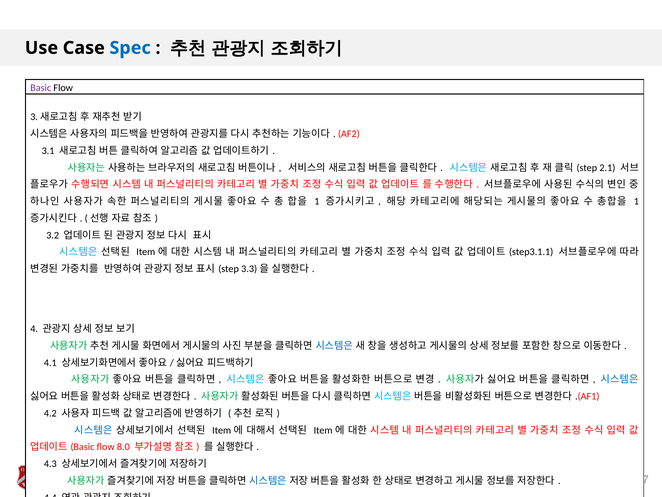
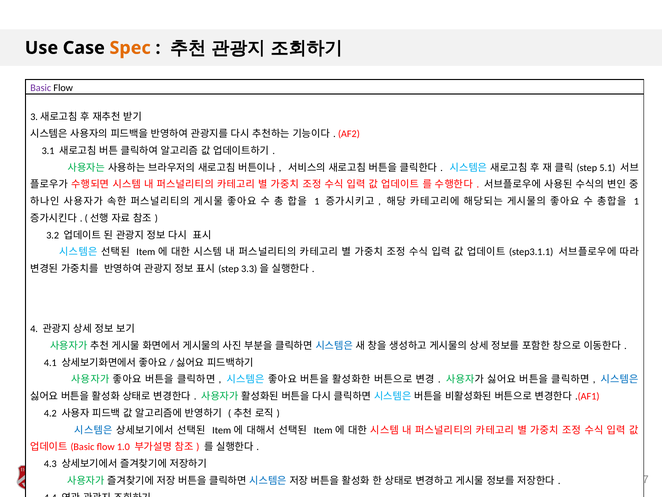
Spec colour: blue -> orange (130, 48)
2.1: 2.1 -> 5.1 (607, 168)
8.0: 8.0 -> 1.0 (123, 447)
